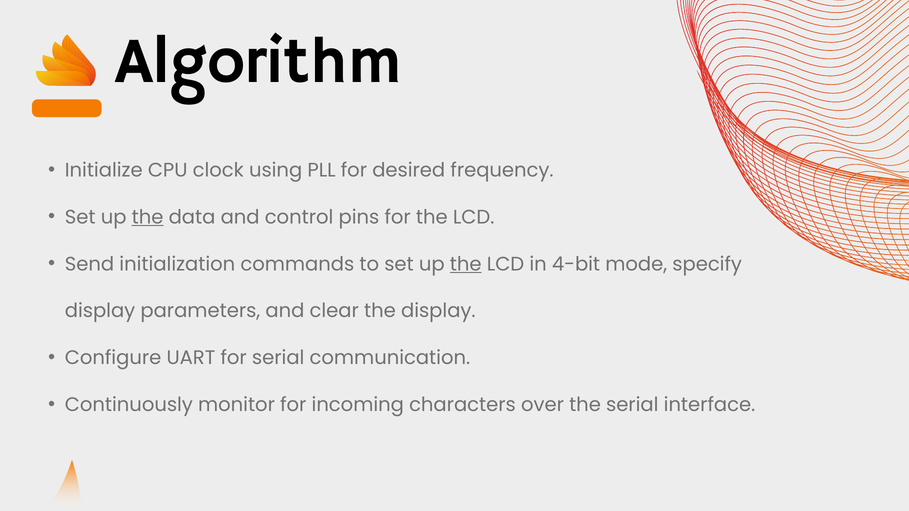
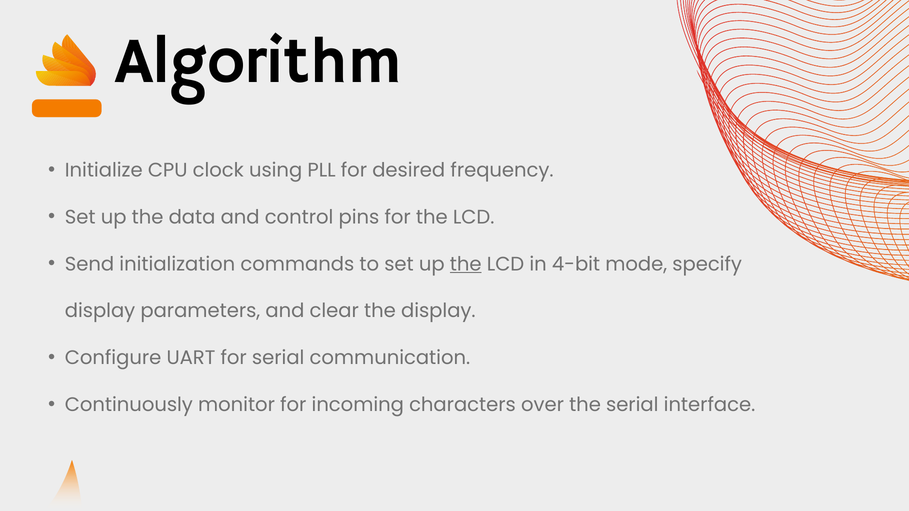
the underline: present -> none (148, 217)
